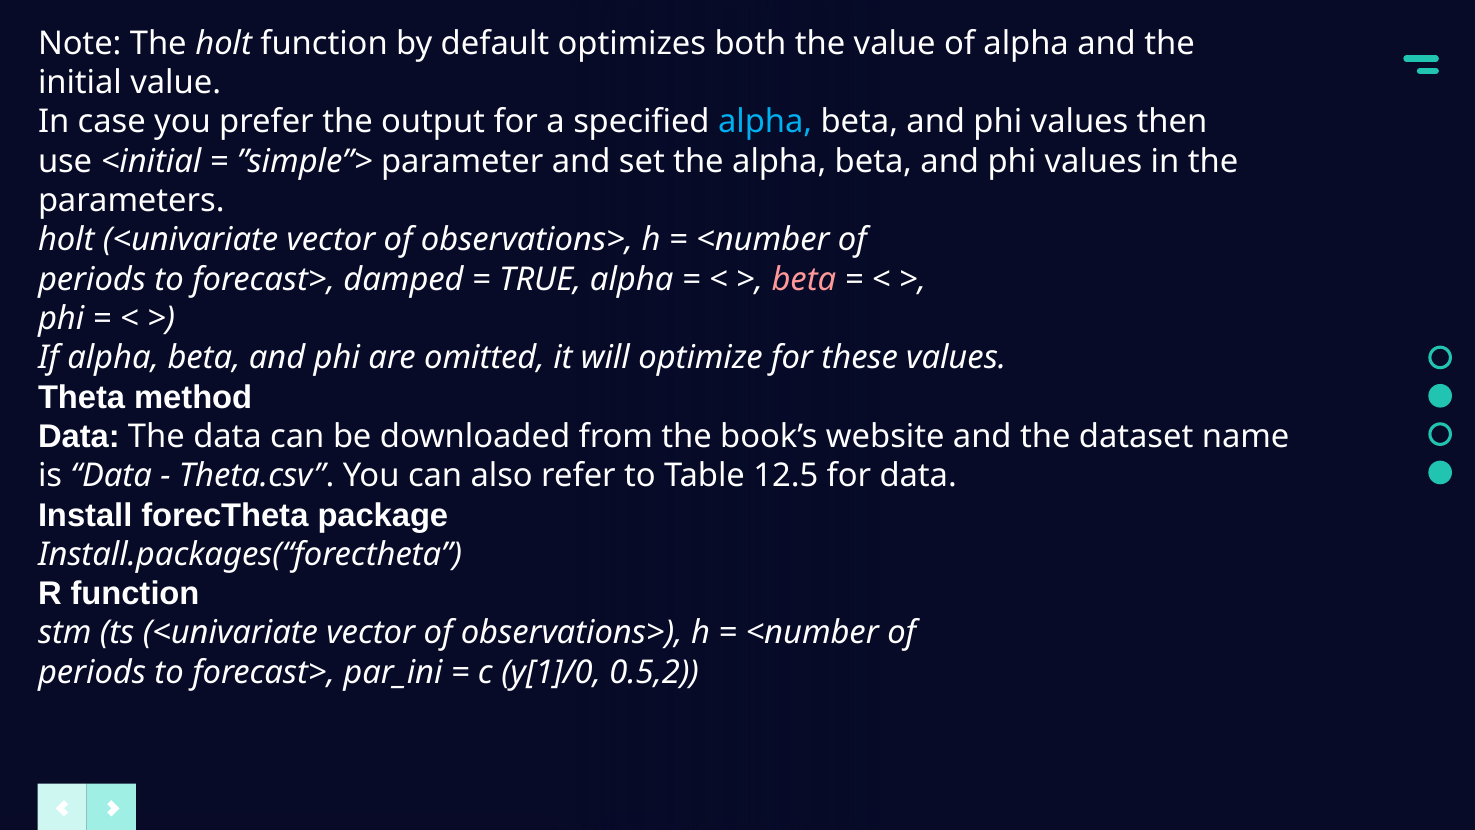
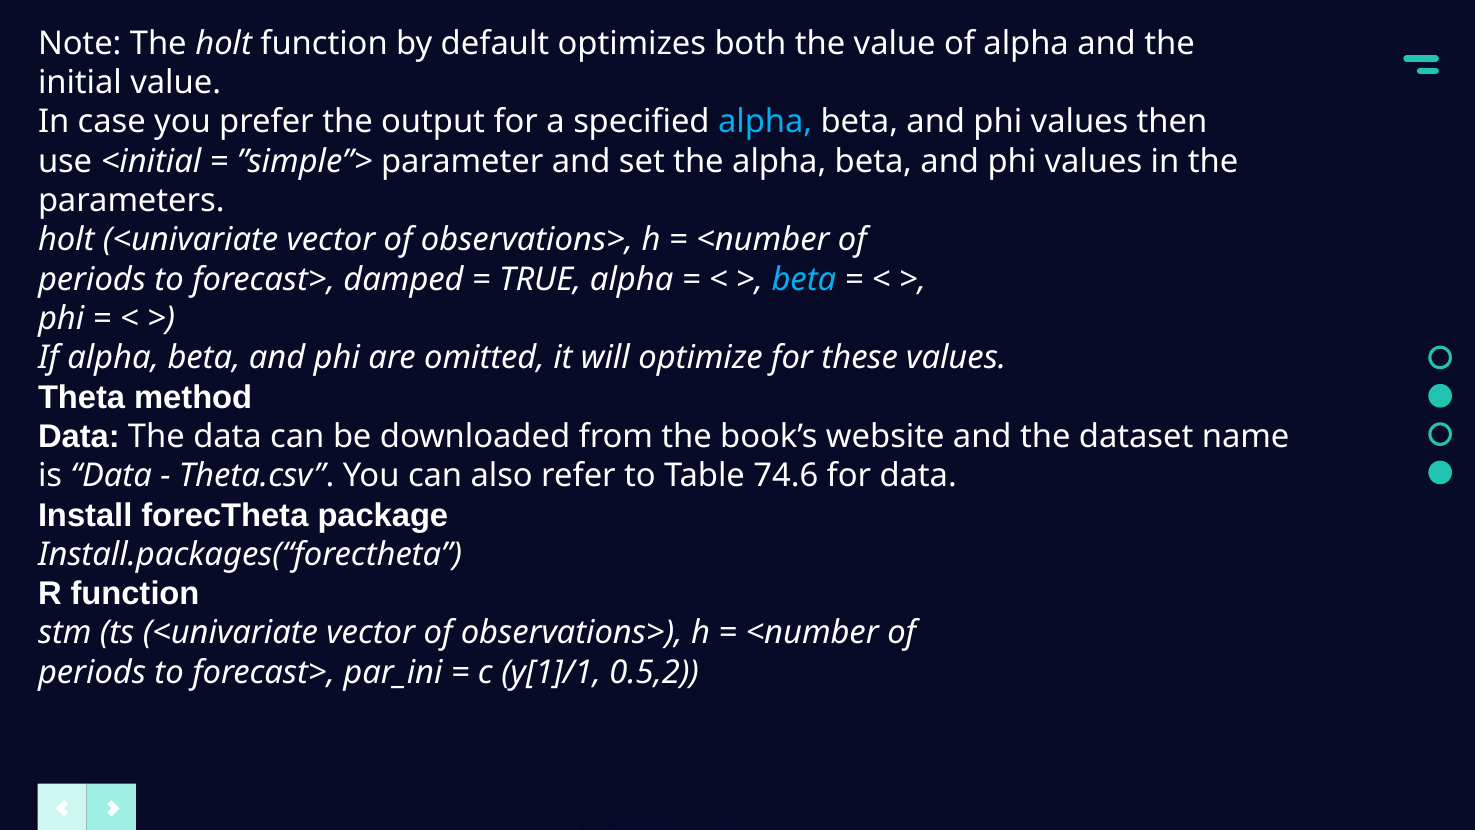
beta colour: pink -> light blue (804, 279)
12.5: 12.5 -> 74.6 (786, 476)
y[1]/0: y[1]/0 -> y[1]/1 (551, 672)
